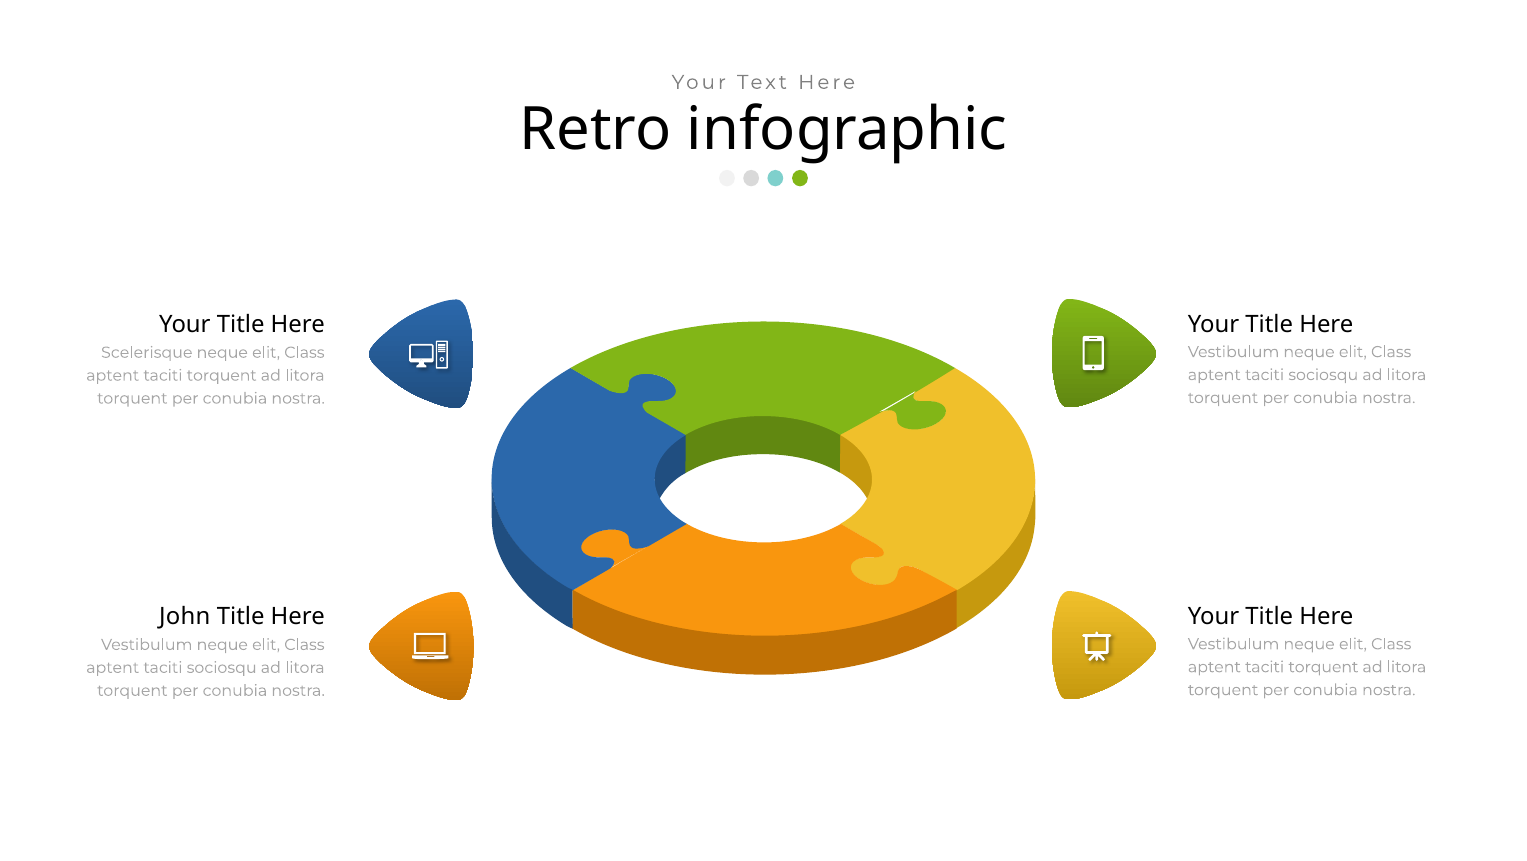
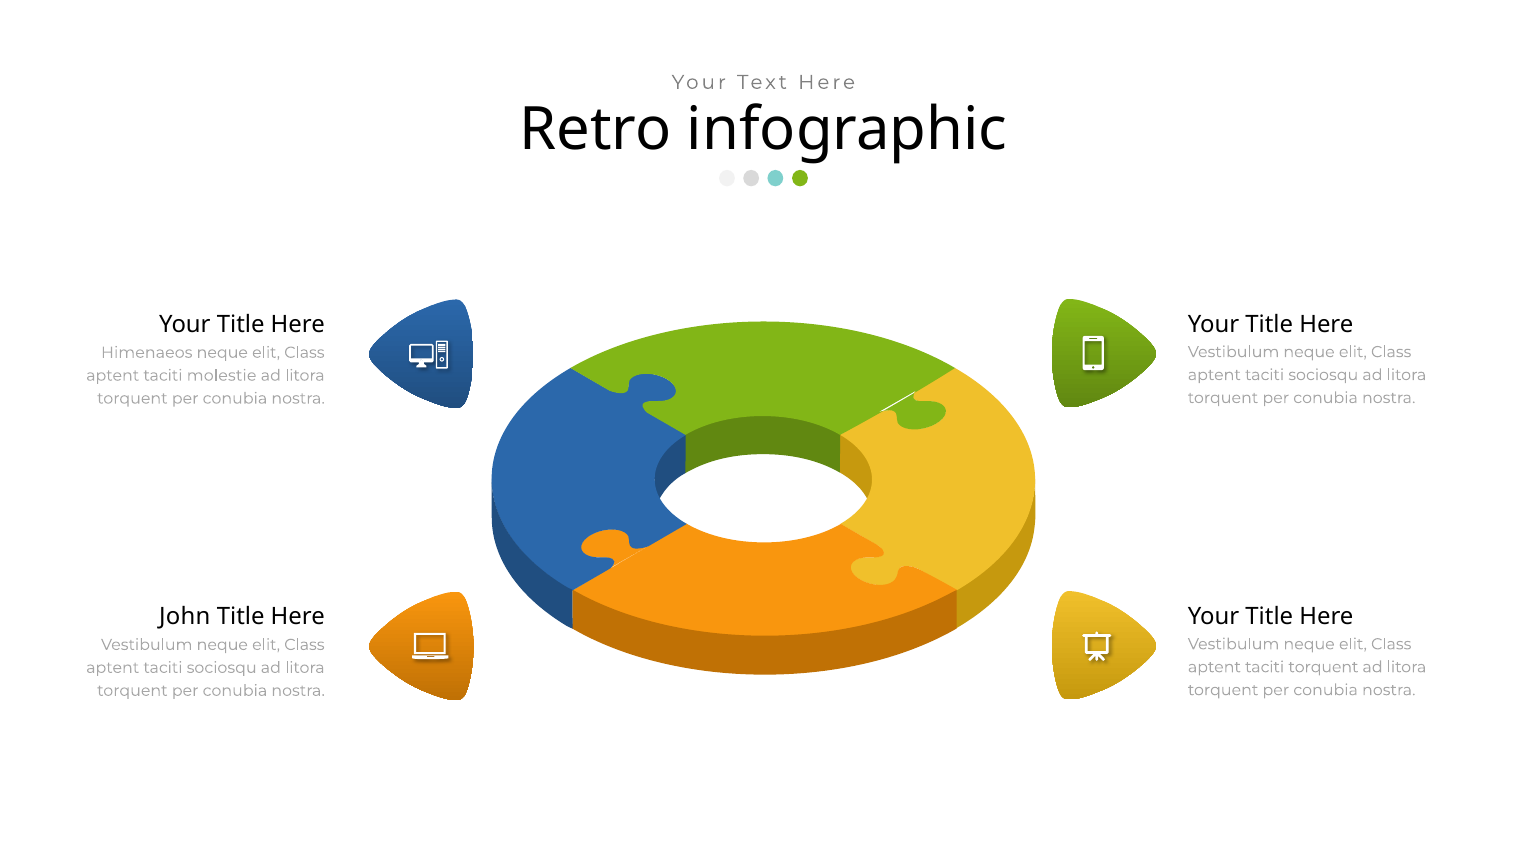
Scelerisque: Scelerisque -> Himenaeos (147, 352)
torquent: torquent -> molestie (222, 375)
